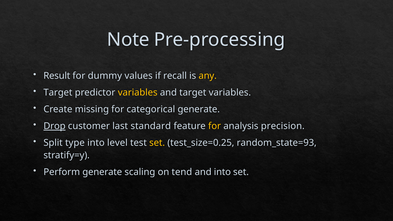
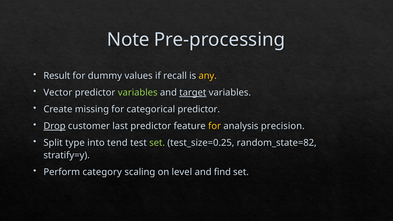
Target: Target -> Vector (58, 93)
variables colour: yellow -> light green (138, 93)
target underline: none -> present (193, 93)
categorical generate: generate -> predictor (199, 109)
last standard: standard -> predictor (151, 126)
level: level -> tend (117, 143)
set colour: yellow -> light green (157, 143)
random_state=93: random_state=93 -> random_state=82 (277, 143)
Perform generate: generate -> category (102, 172)
tend: tend -> level (182, 172)
and into: into -> find (222, 172)
